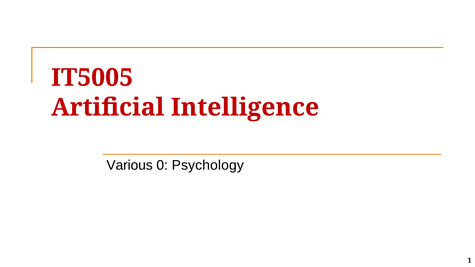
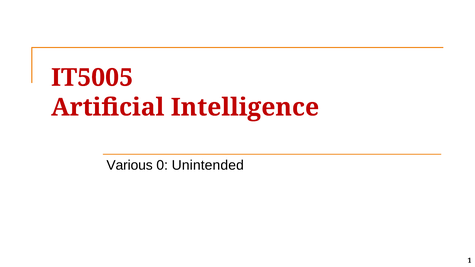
Psychology: Psychology -> Unintended (208, 165)
